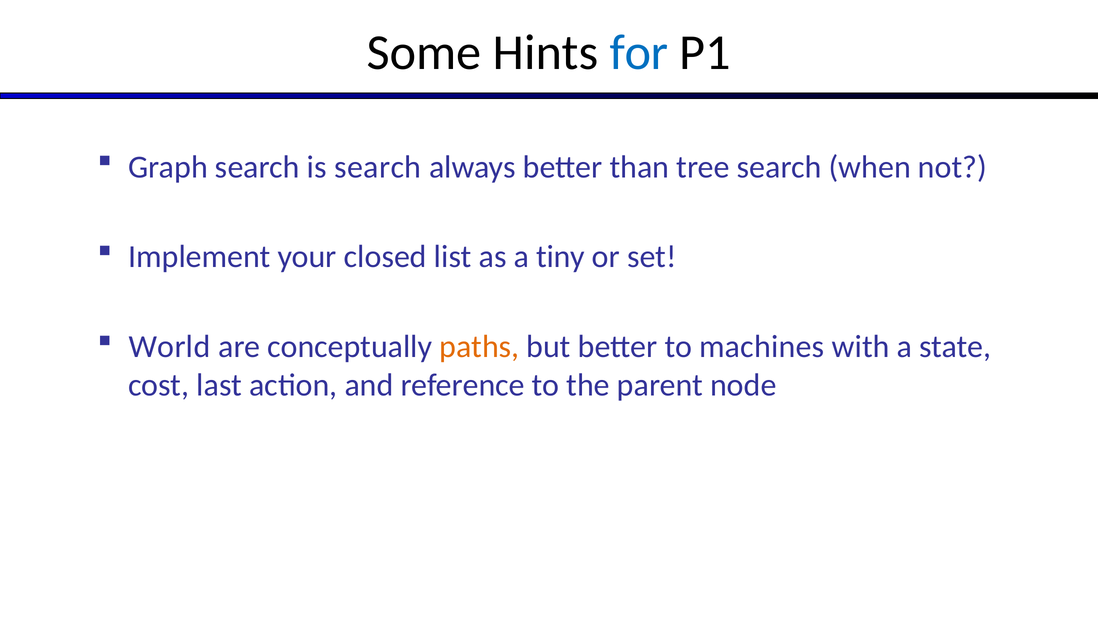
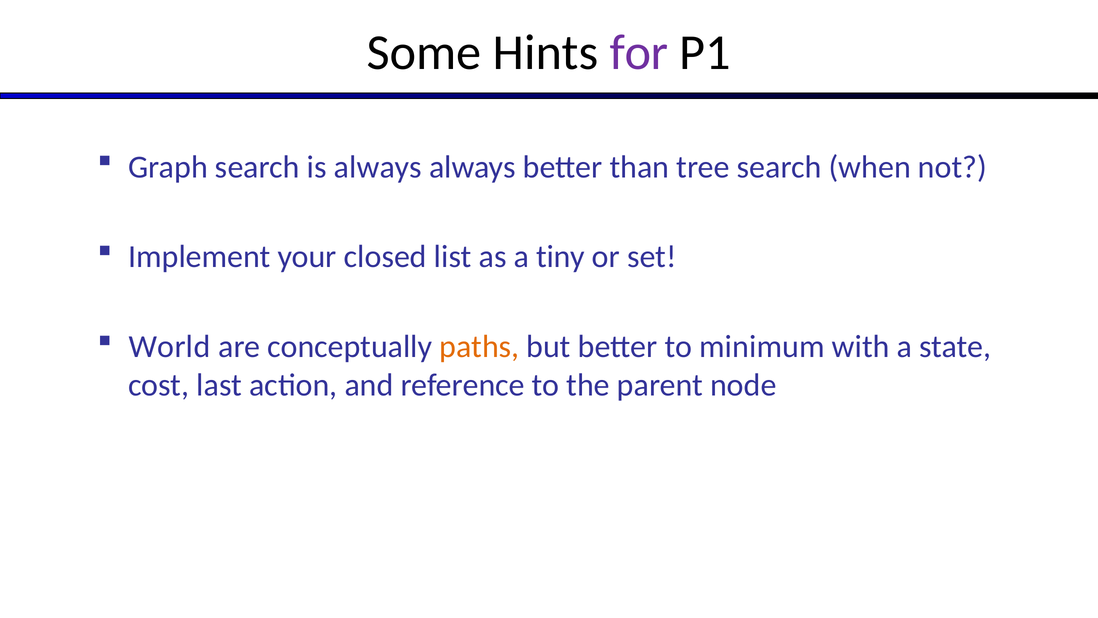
for colour: blue -> purple (639, 53)
is search: search -> always (378, 167)
machines: machines -> minimum (762, 346)
